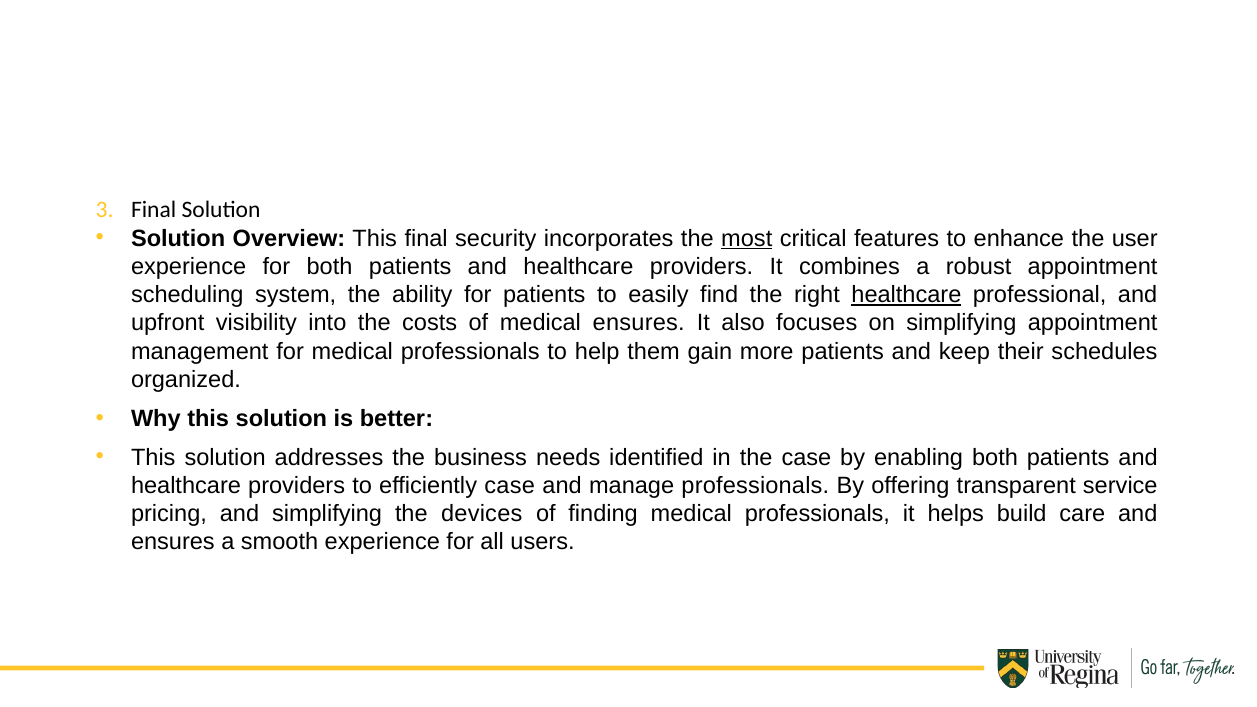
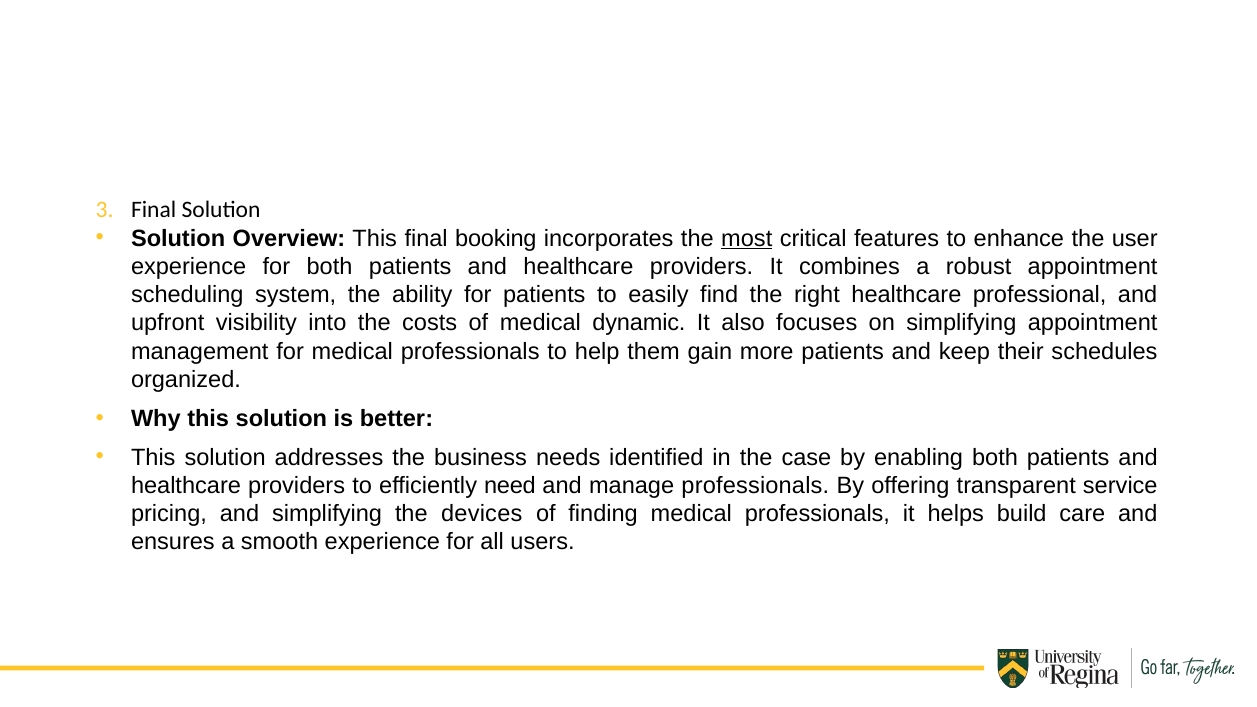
security: security -> booking (496, 238)
healthcare underline: present -> none (906, 295)
medical ensures: ensures -> dynamic (639, 323)
efficiently case: case -> need (510, 486)
